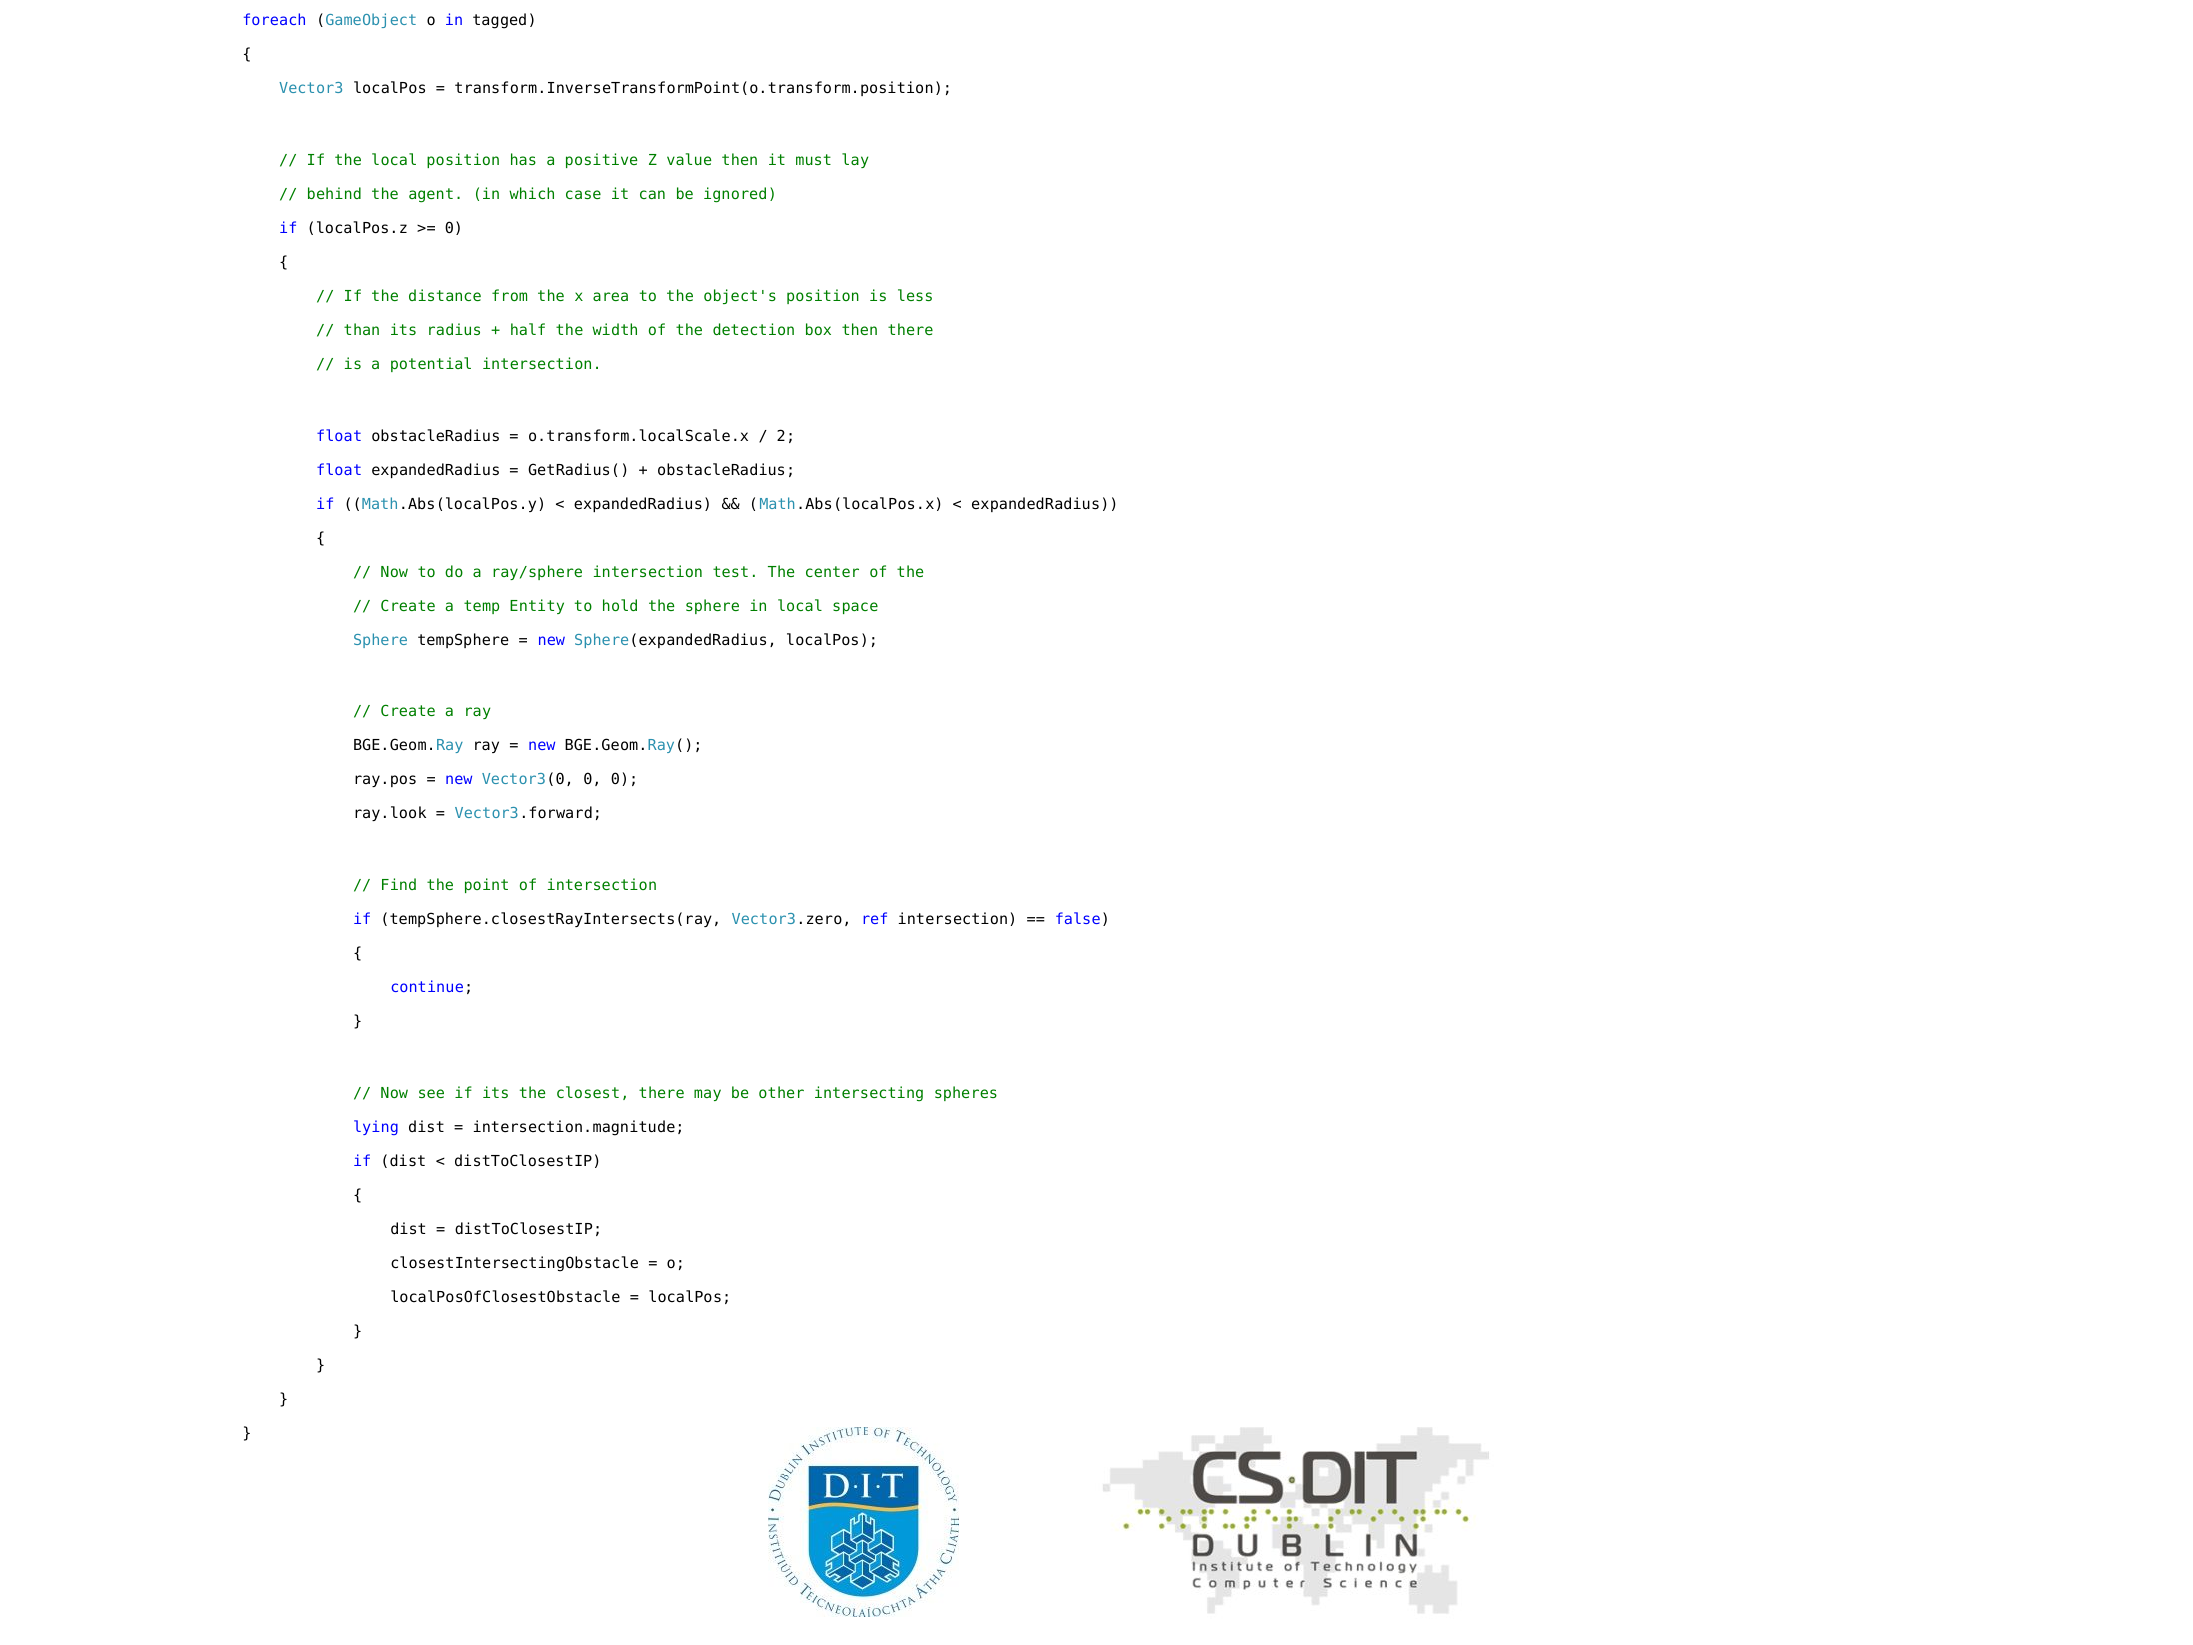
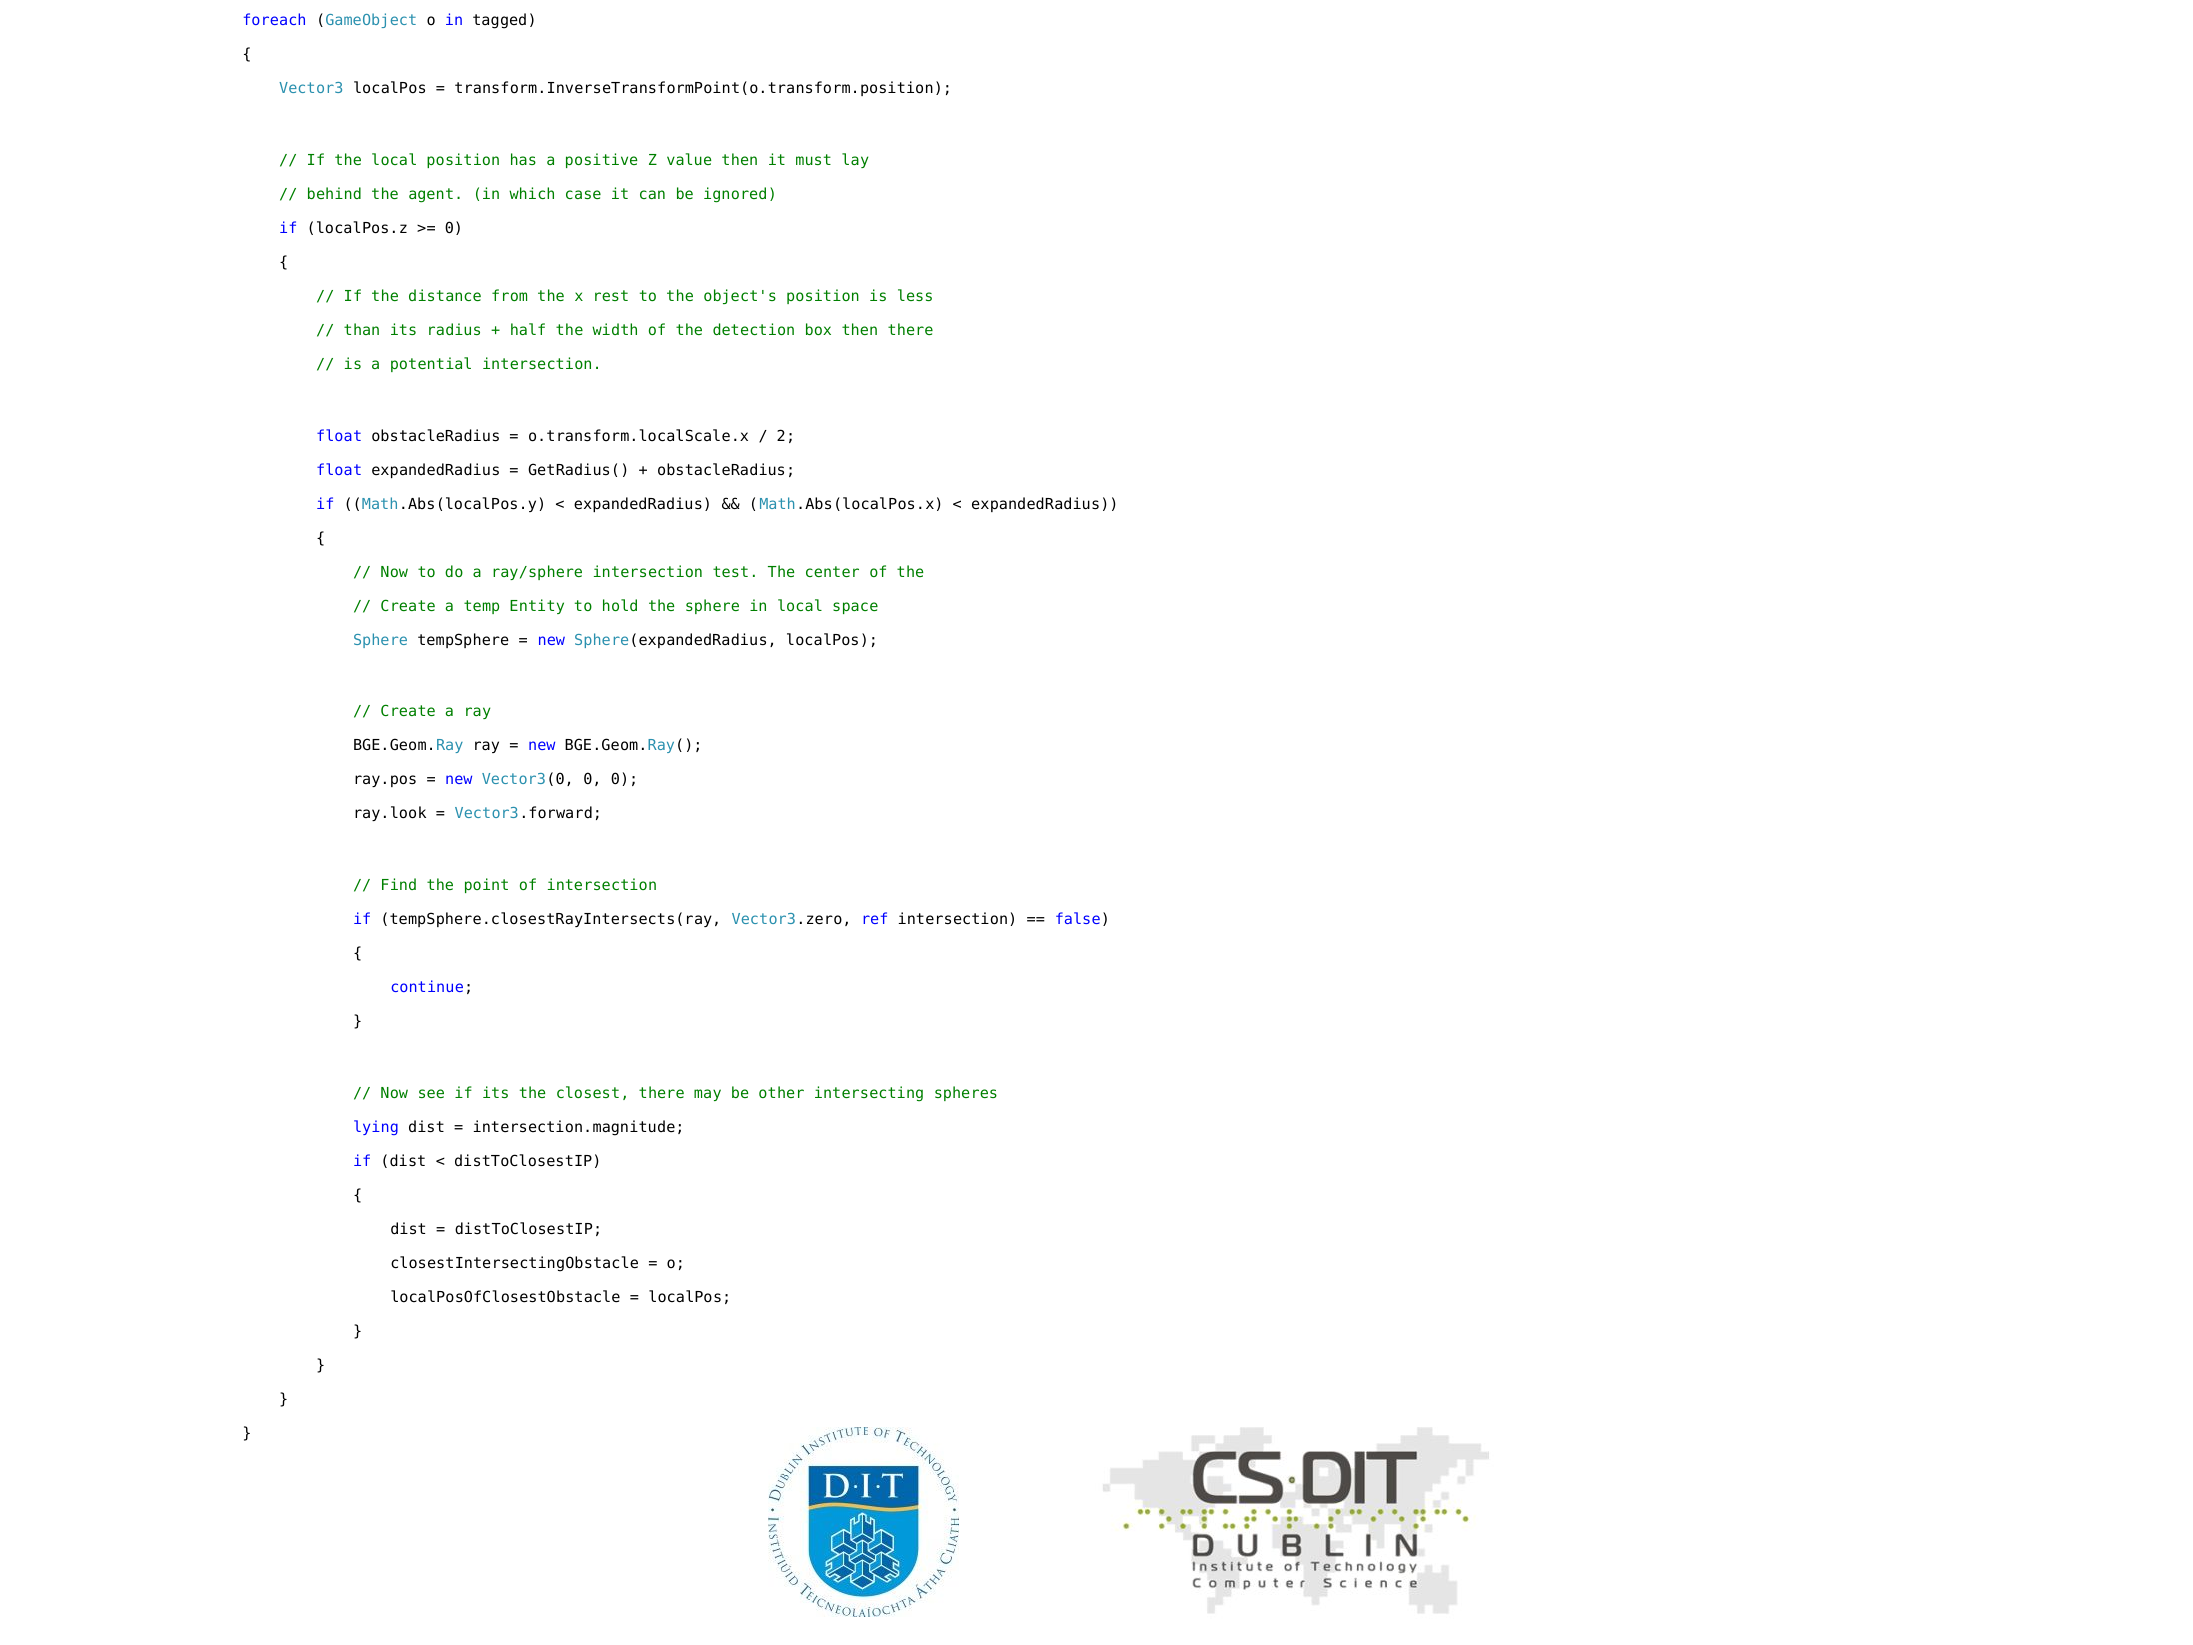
area: area -> rest (611, 296)
